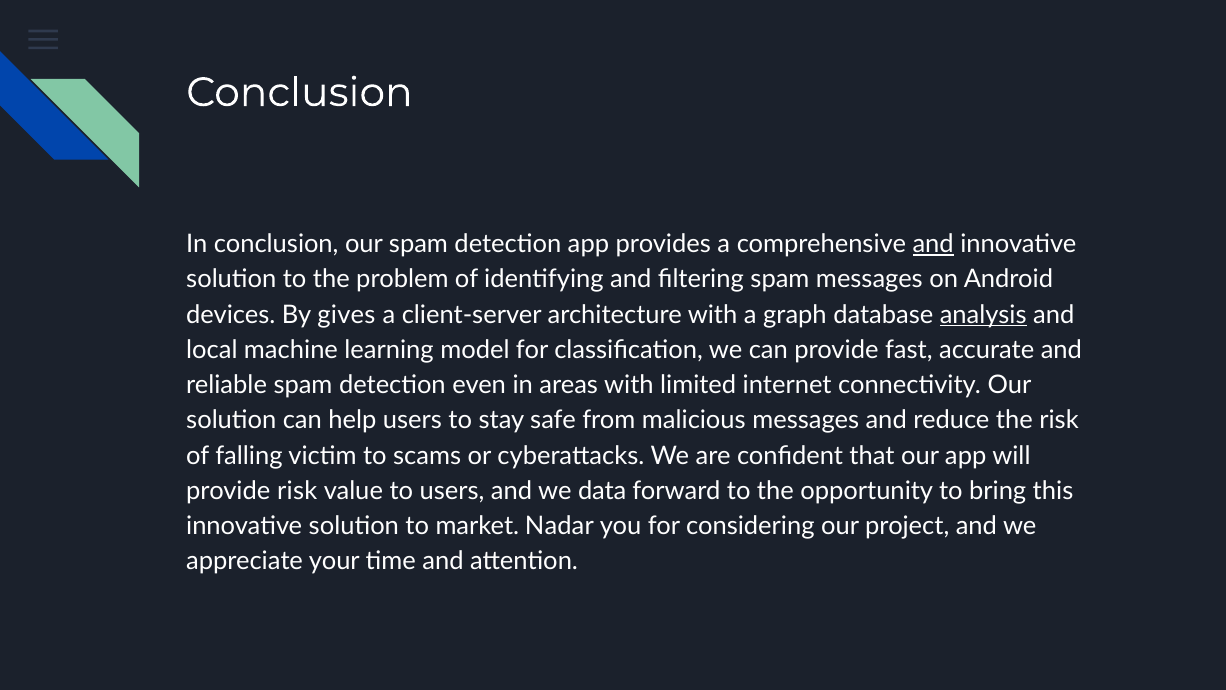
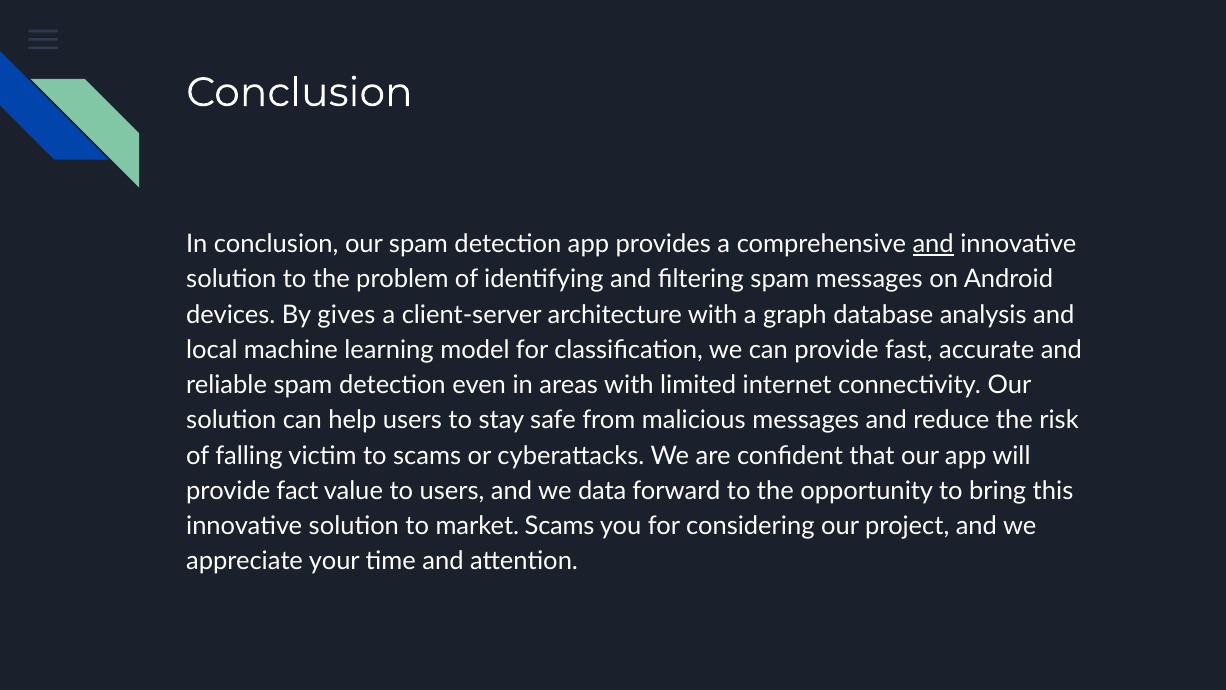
analysis underline: present -> none (983, 315)
provide risk: risk -> fact (297, 491)
market Nadar: Nadar -> Scams (560, 526)
